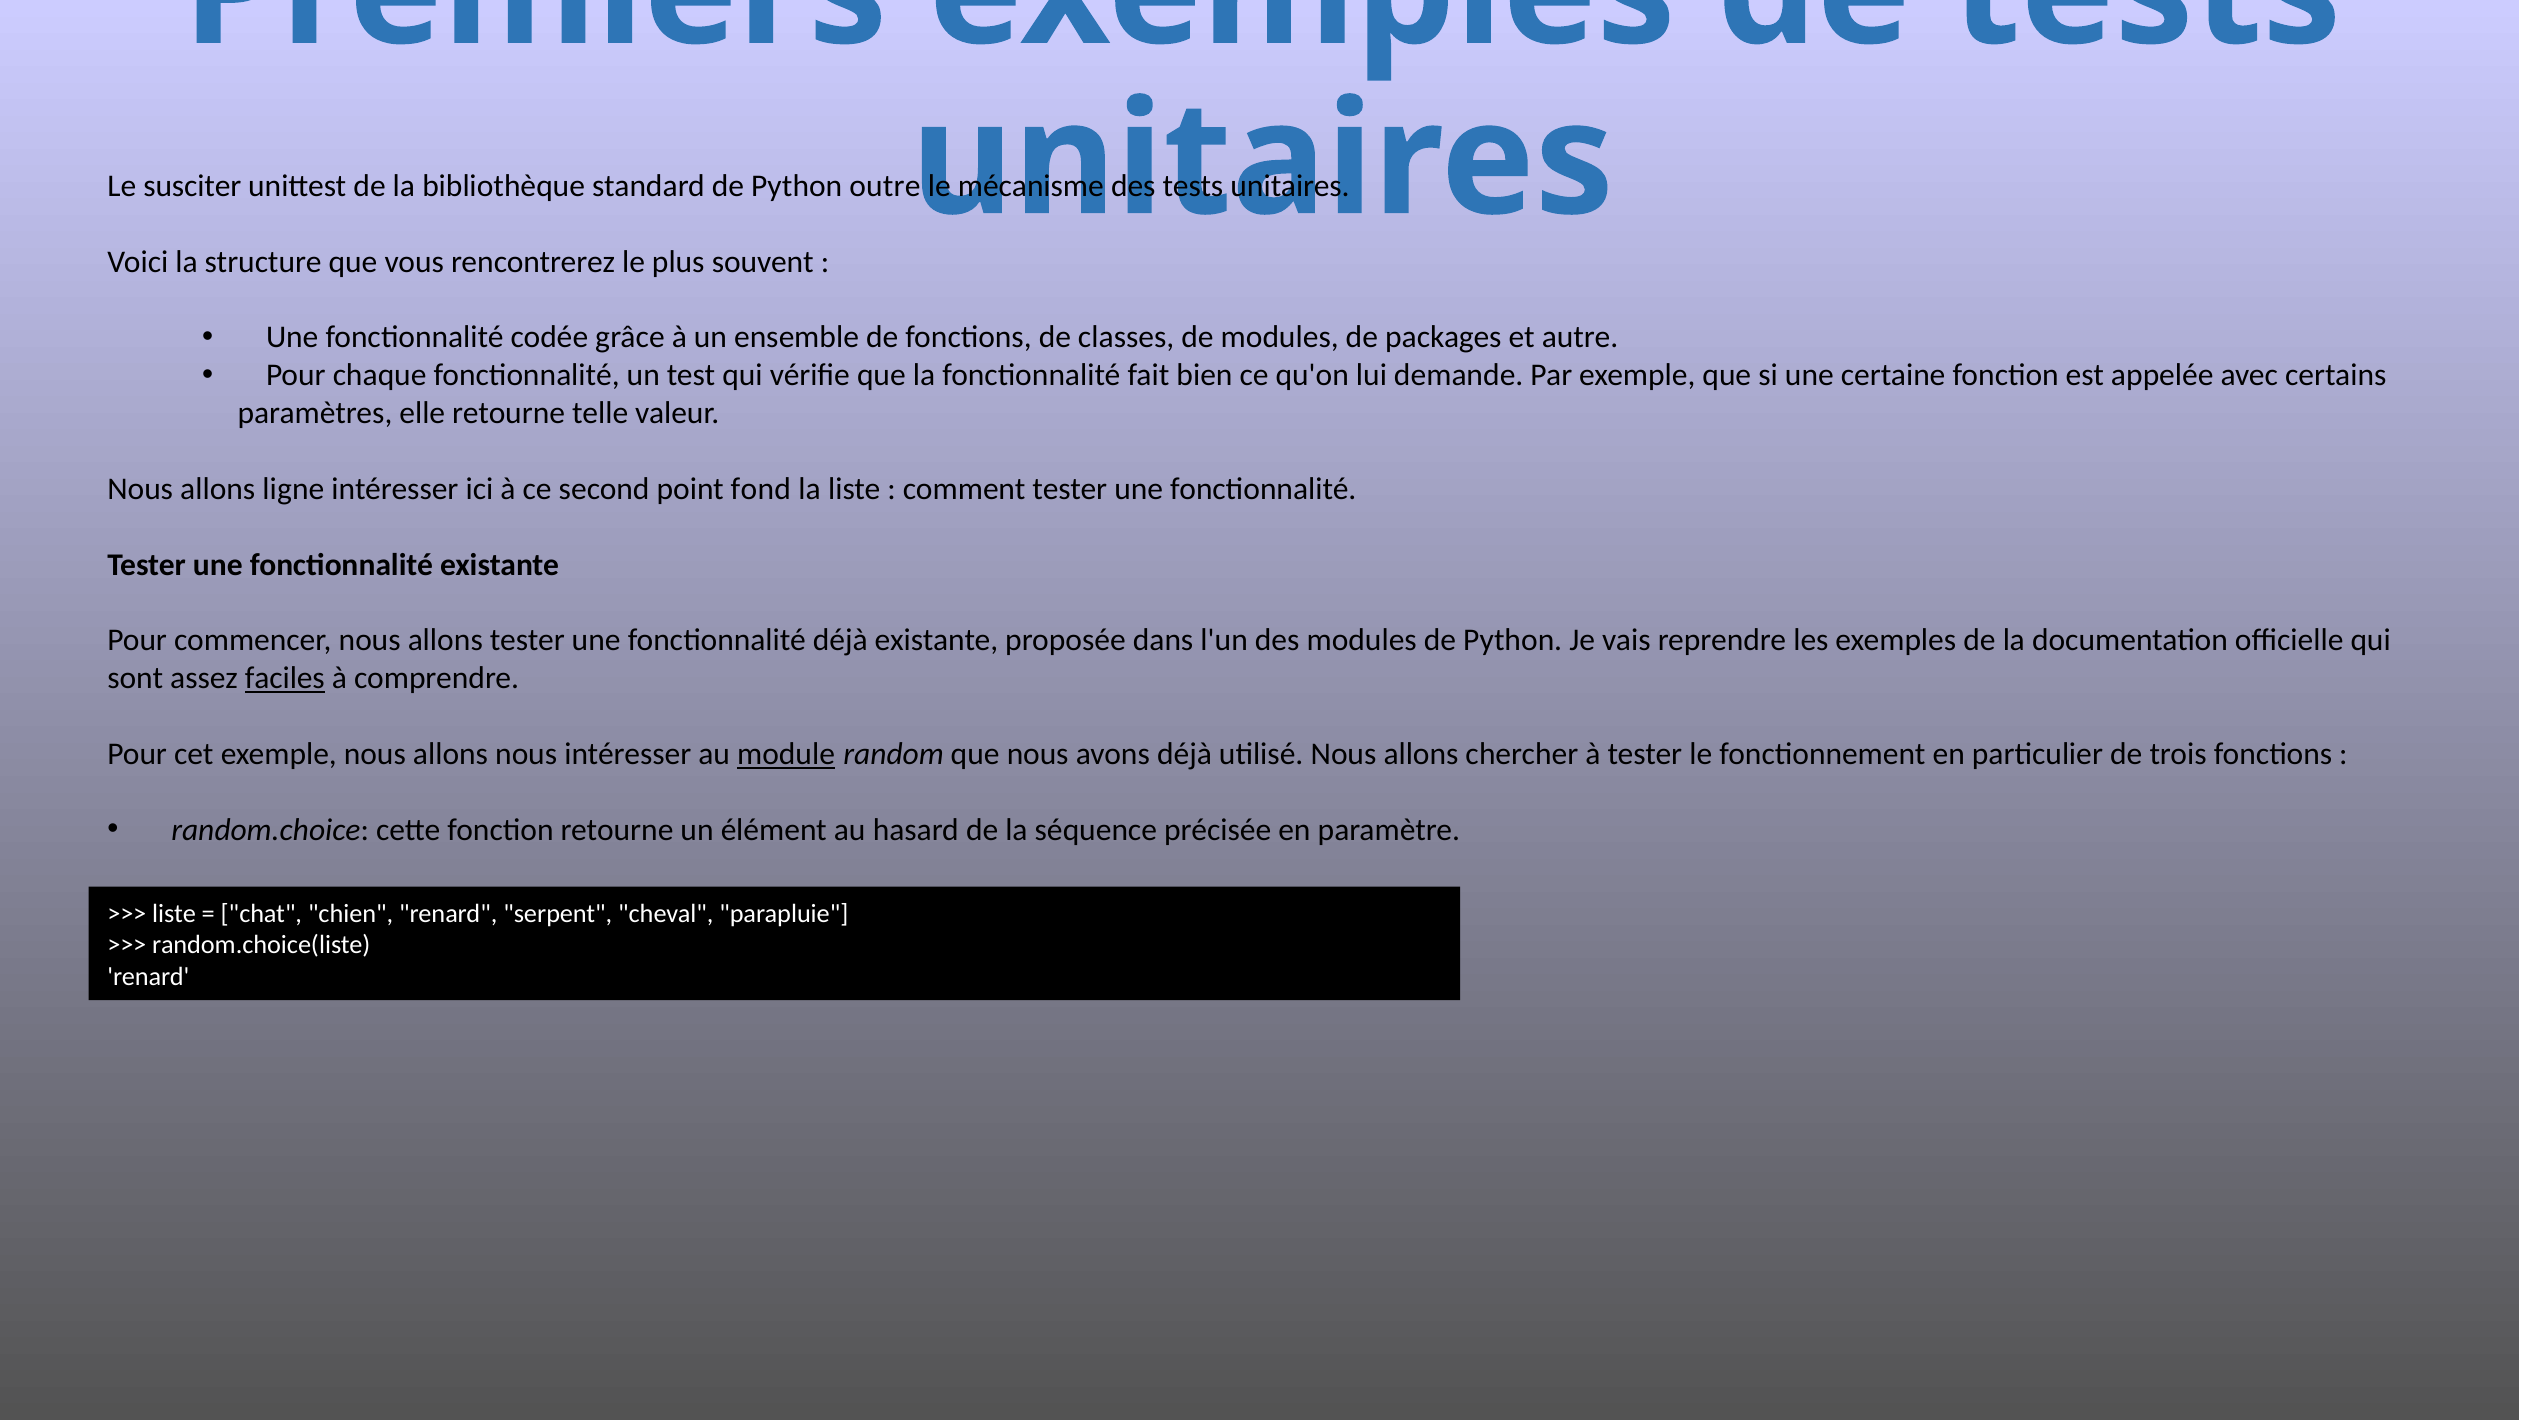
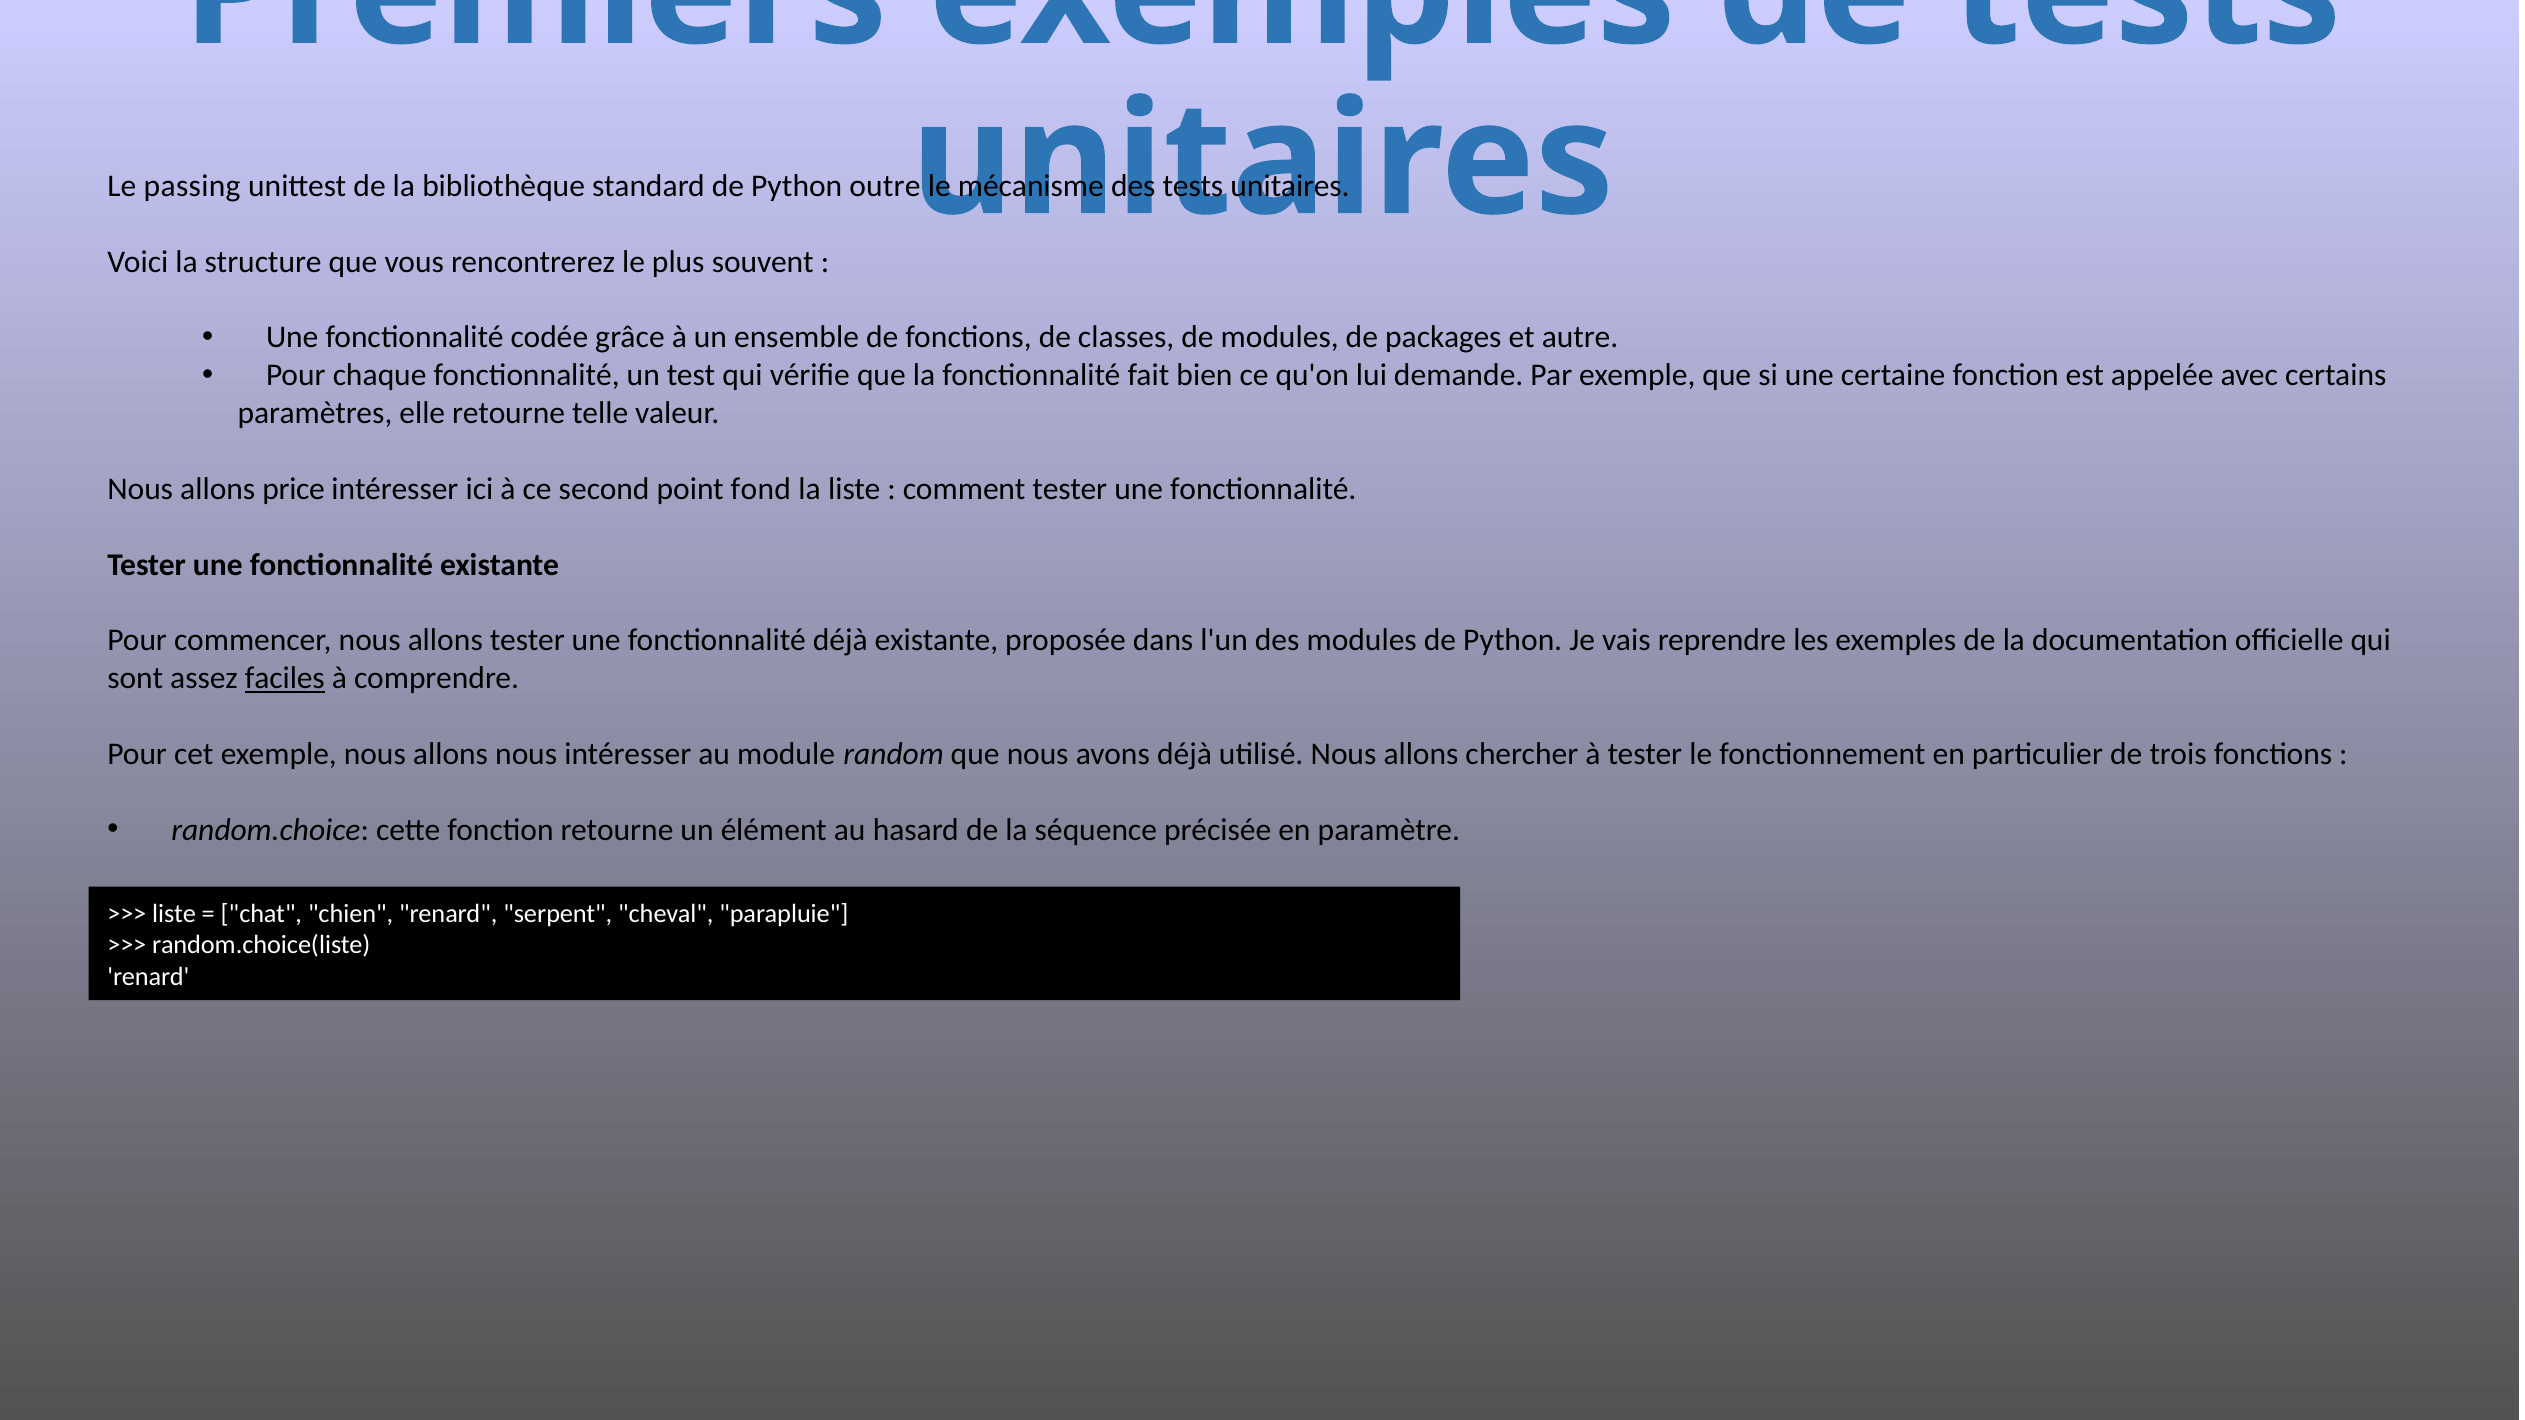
susciter: susciter -> passing (192, 186)
ligne: ligne -> price (294, 489)
module underline: present -> none (786, 754)
